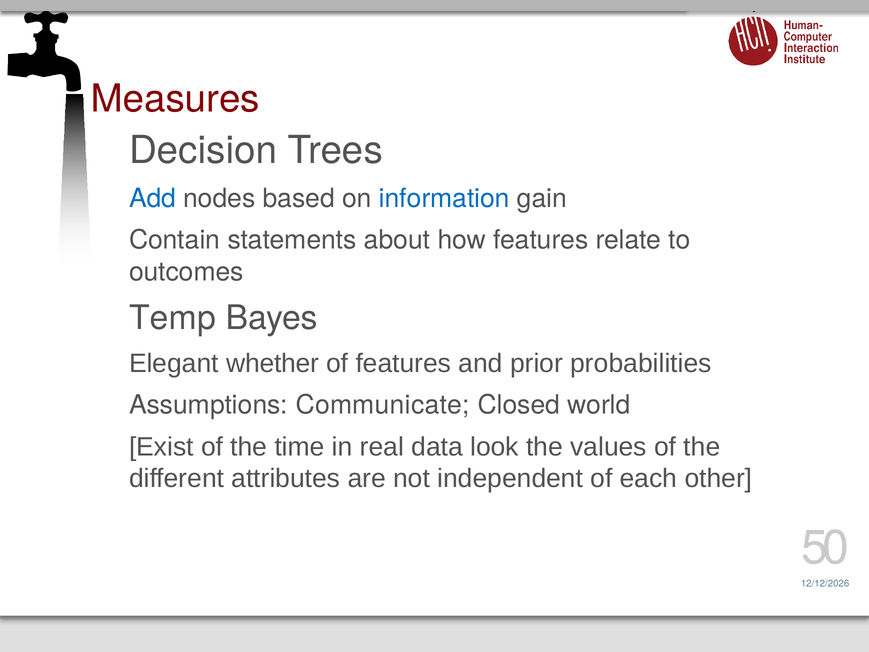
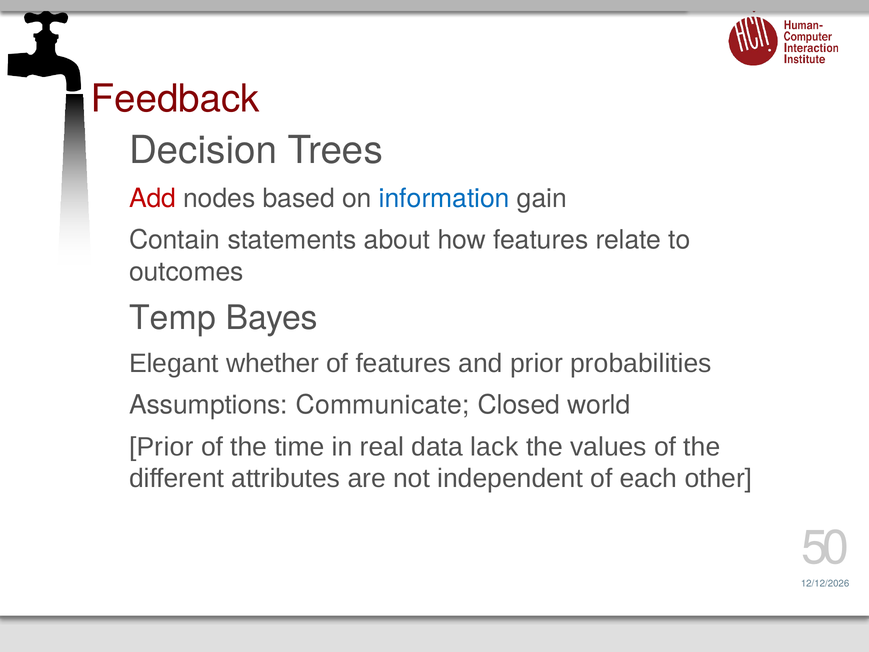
Measures: Measures -> Feedback (175, 99)
Add colour: blue -> red (152, 198)
Exist: Exist -> Prior (161, 447)
look: look -> lack (494, 447)
